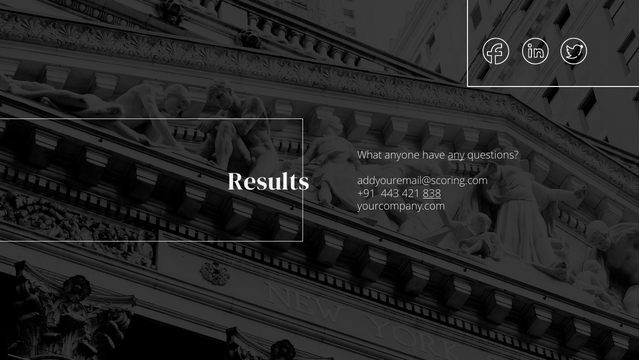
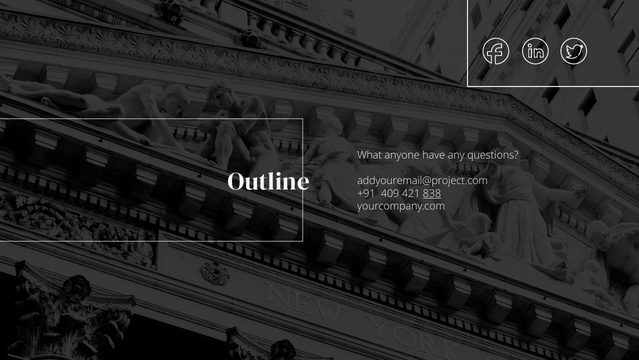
any underline: present -> none (456, 155)
Results: Results -> Outline (269, 181)
addyouremail@scoring.com: addyouremail@scoring.com -> addyouremail@project.com (423, 180)
443: 443 -> 409 (390, 193)
